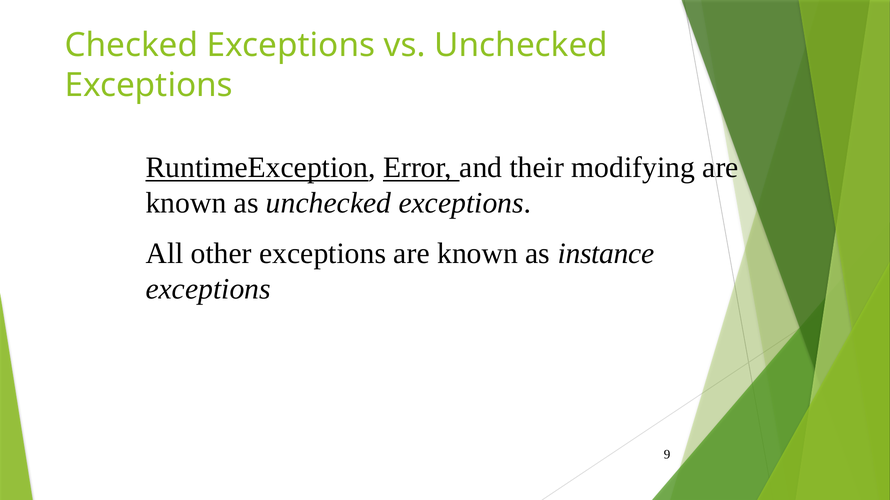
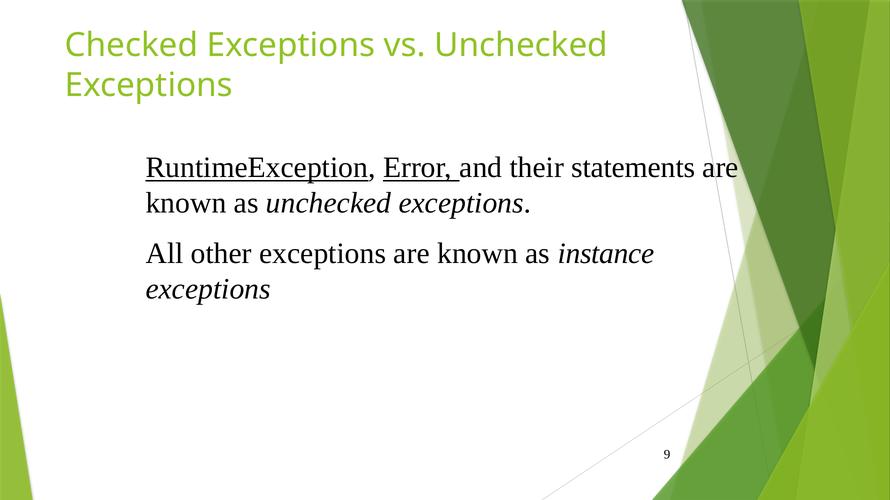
modifying: modifying -> statements (633, 168)
